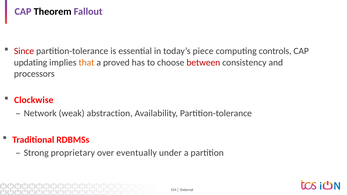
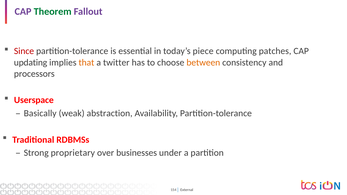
Theorem colour: black -> green (53, 12)
controls: controls -> patches (275, 51)
proved: proved -> twitter (116, 63)
between colour: red -> orange (203, 63)
Clockwise: Clockwise -> Userspace (34, 100)
Network: Network -> Basically (40, 113)
eventually: eventually -> businesses (137, 153)
